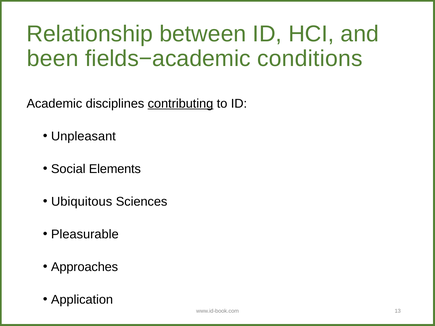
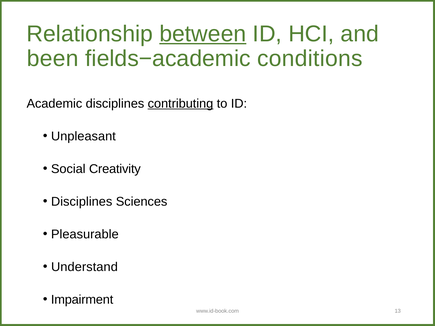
between underline: none -> present (203, 34)
Elements: Elements -> Creativity (115, 169)
Ubiquitous: Ubiquitous -> Disciplines (82, 202)
Approaches: Approaches -> Understand (84, 267)
Application: Application -> Impairment (82, 300)
